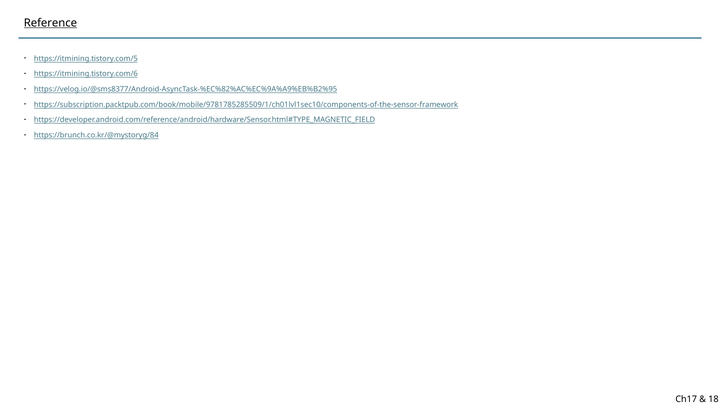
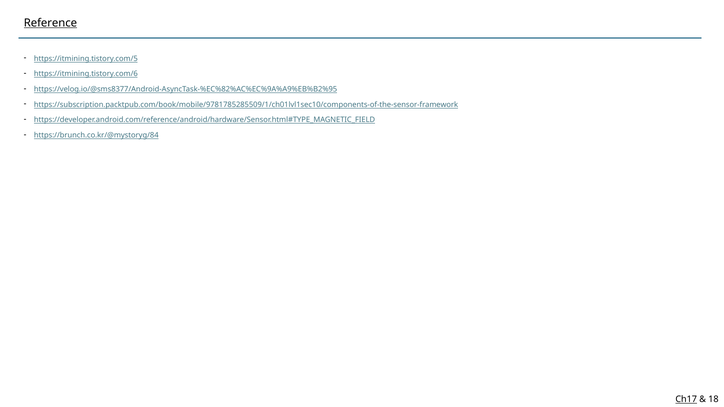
Ch17 underline: none -> present (686, 400)
